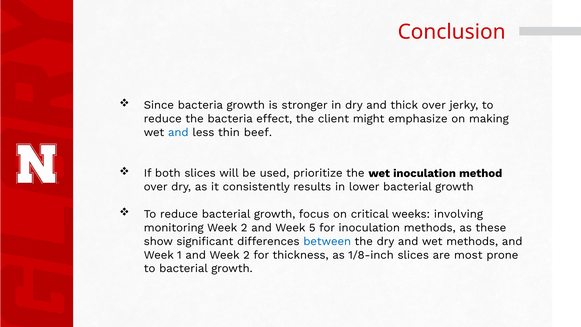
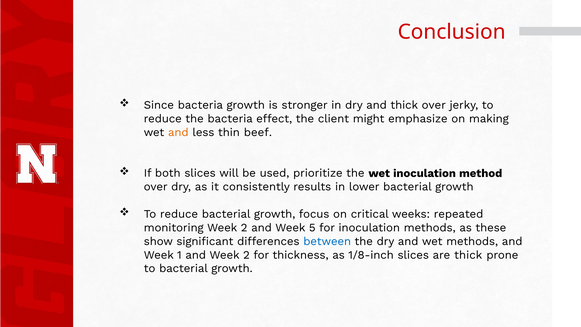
and colour: blue -> orange (178, 132)
involving: involving -> repeated (459, 214)
are most: most -> thick (468, 255)
